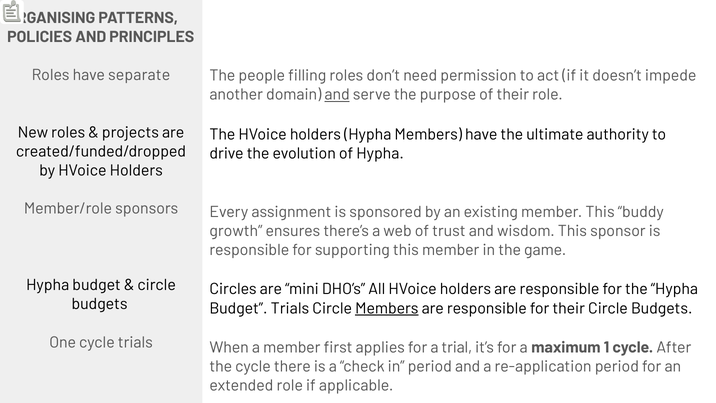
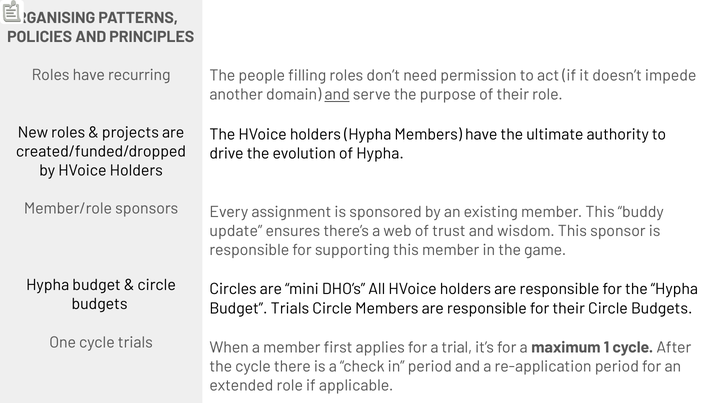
separate: separate -> recurring (139, 75)
growth: growth -> update (236, 231)
Members underline: present -> none (387, 308)
